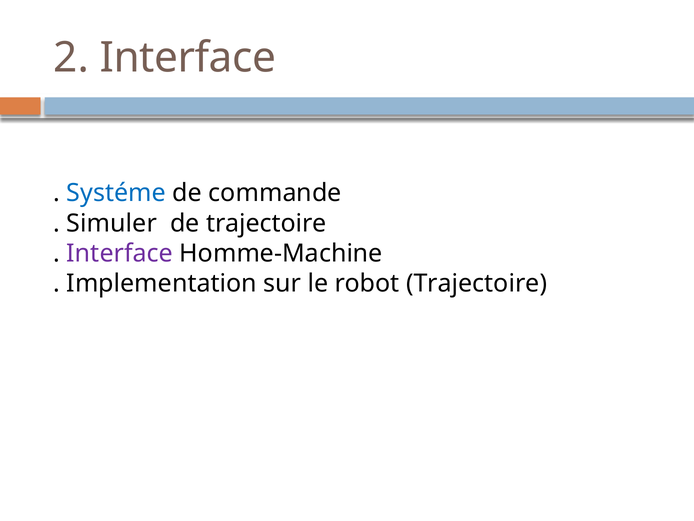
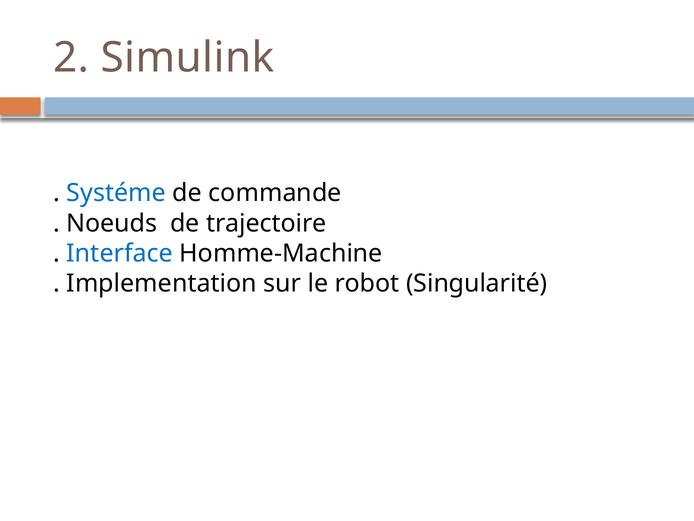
2 Interface: Interface -> Simulink (187, 58)
Simuler: Simuler -> Noeuds (112, 223)
Interface colour: purple -> blue (120, 253)
robot Trajectoire: Trajectoire -> Singularité (477, 283)
